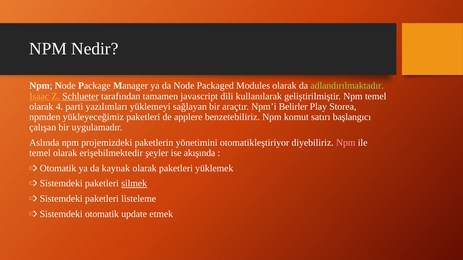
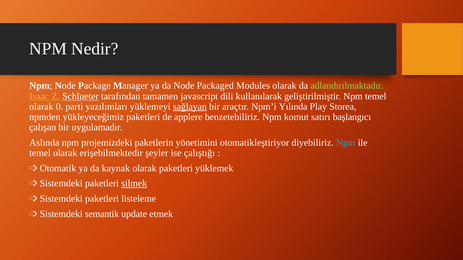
4: 4 -> 0 (59, 107)
sağlayan underline: none -> present (190, 107)
Belirler: Belirler -> Yılında (293, 107)
Npm colour: pink -> light blue (346, 143)
akışında: akışında -> çalıştığı (199, 153)
otomatik: otomatik -> semantik (102, 214)
